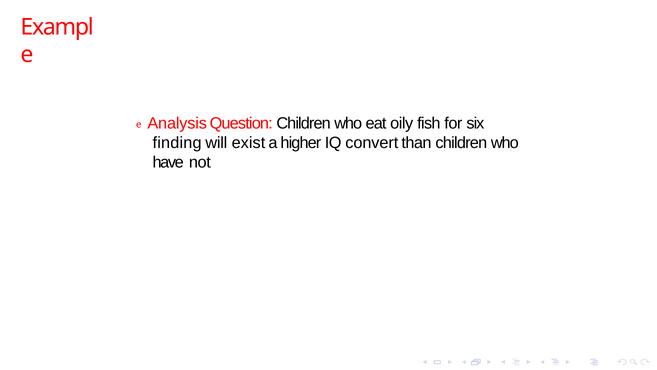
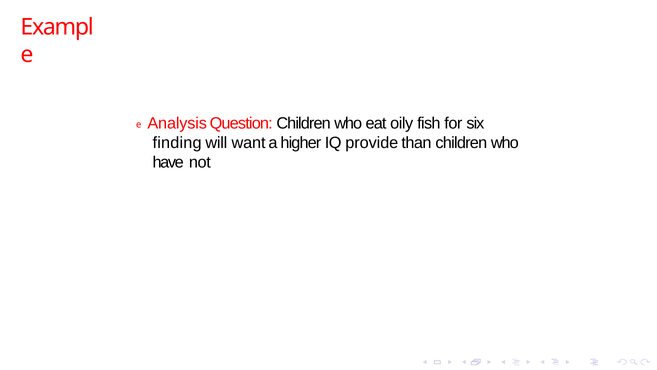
exist: exist -> want (249, 143)
convert: convert -> provide (372, 143)
